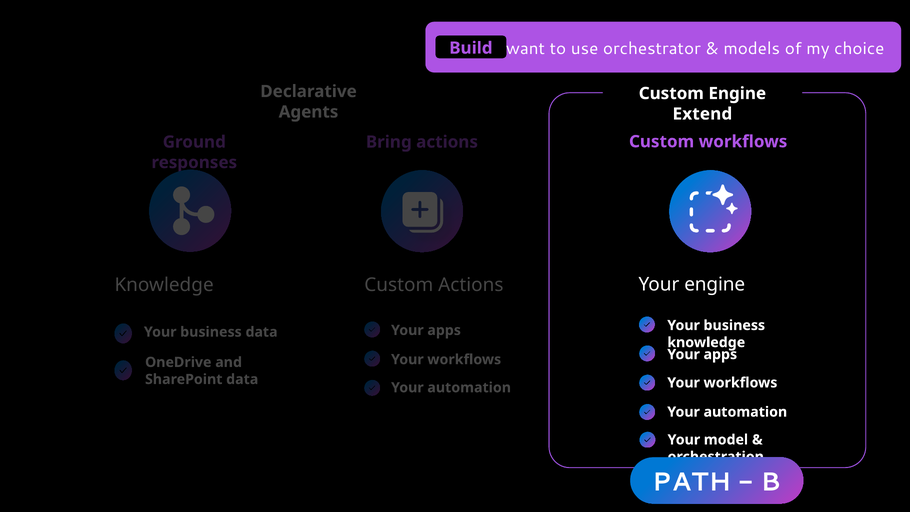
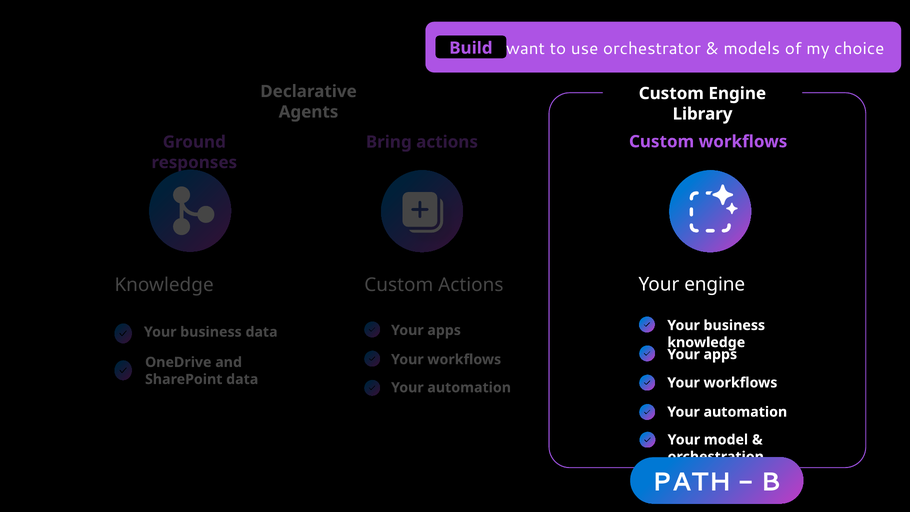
Extend: Extend -> Library (703, 114)
